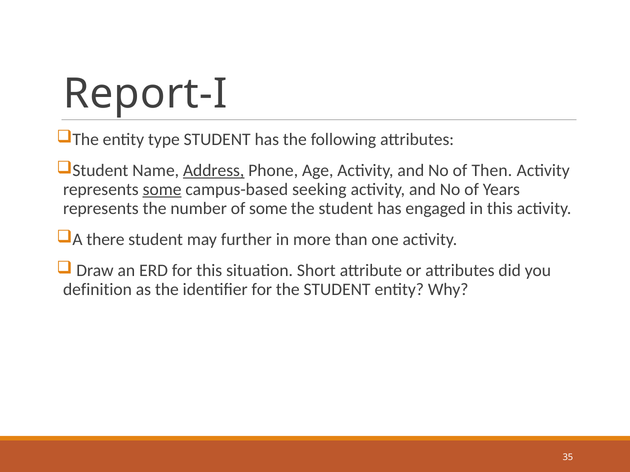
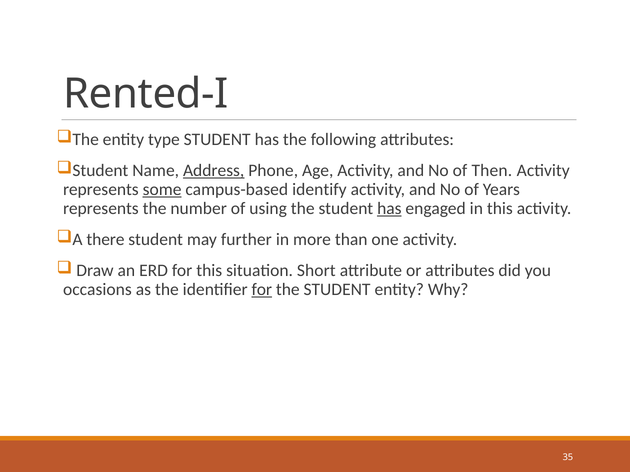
Report-I: Report-I -> Rented-I (146, 94)
seeking: seeking -> identify (319, 190)
of some: some -> using (268, 209)
has underline: none -> present (389, 209)
definition: definition -> occasions (97, 290)
for underline: none -> present (262, 290)
